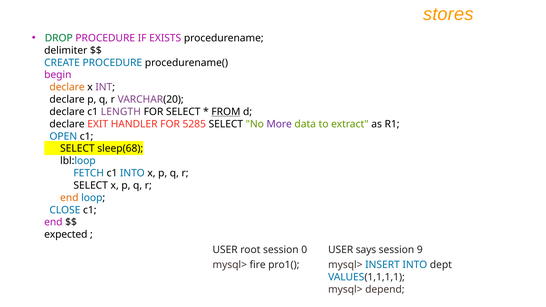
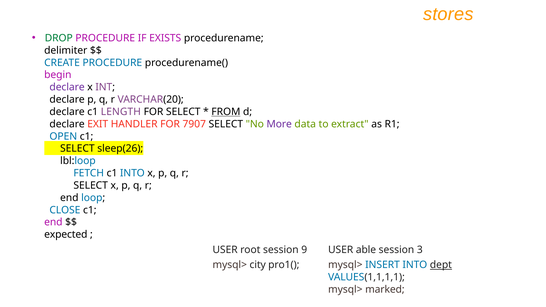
declare colour: orange -> purple (67, 87)
5285: 5285 -> 7907 (194, 124)
sleep(68: sleep(68 -> sleep(26 (120, 149)
end colour: orange -> black (69, 198)
0: 0 -> 9 (304, 250)
says: says -> able (366, 250)
9: 9 -> 3 (420, 250)
fire: fire -> city (258, 265)
dept underline: none -> present (441, 265)
depend: depend -> marked (385, 290)
